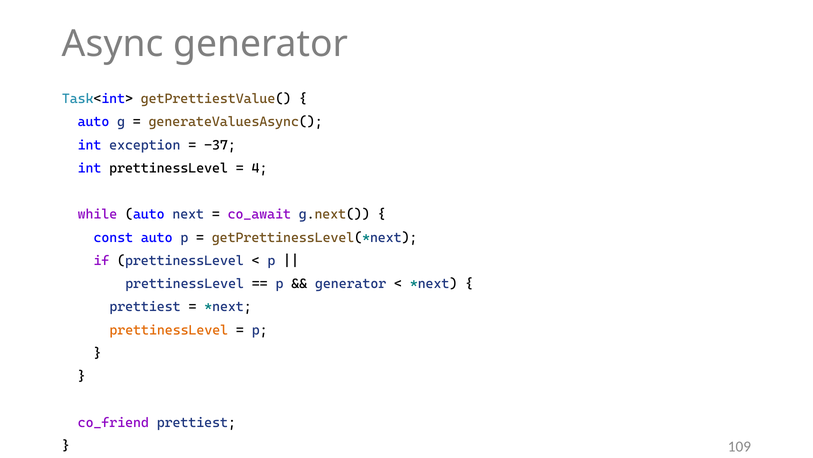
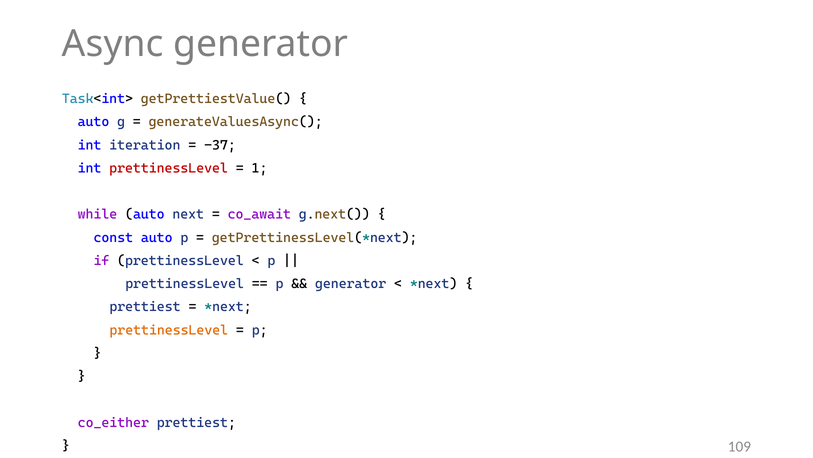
exception: exception -> iteration (145, 145)
prettinessLevel colour: black -> red (169, 168)
4: 4 -> 1 (260, 168)
co_friend: co_friend -> co_either (113, 422)
